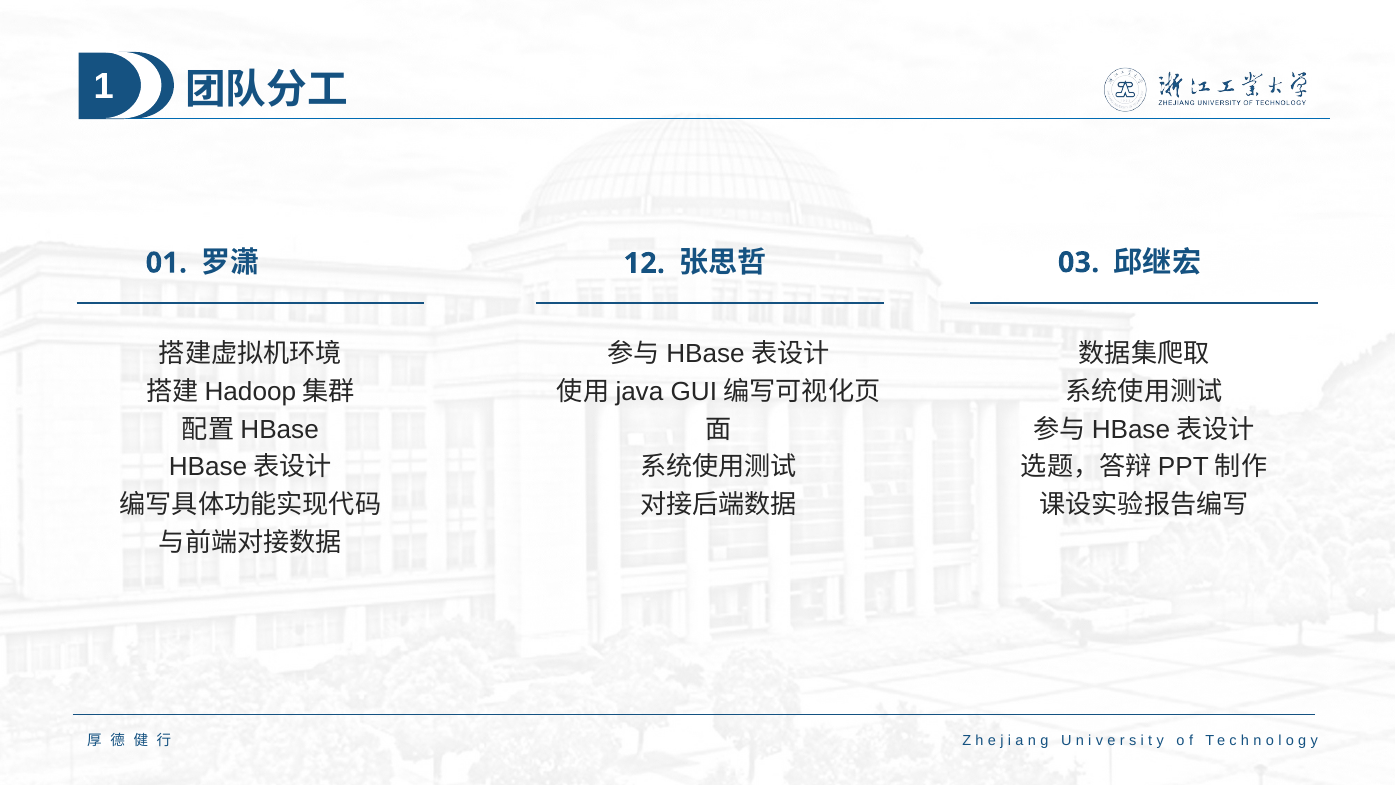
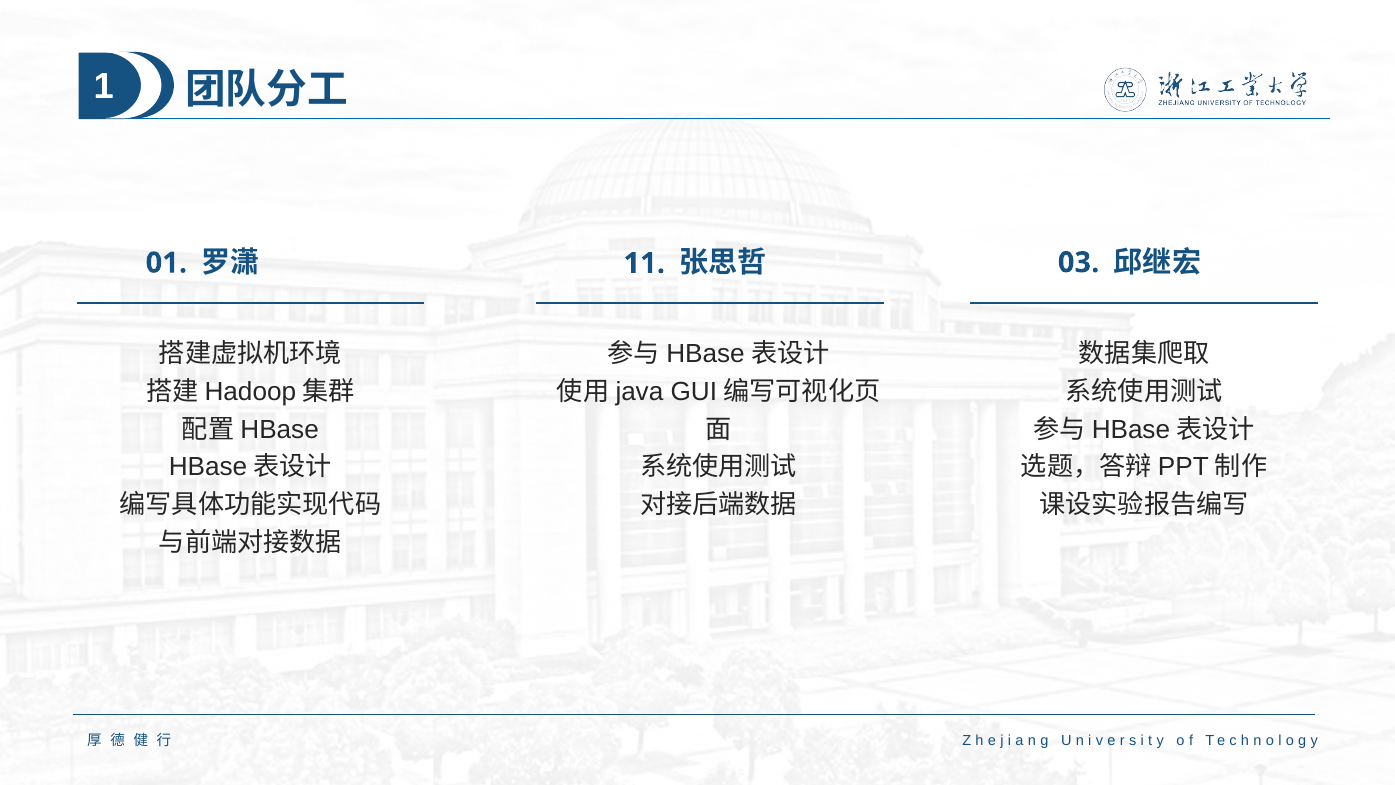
12: 12 -> 11 (644, 263)
